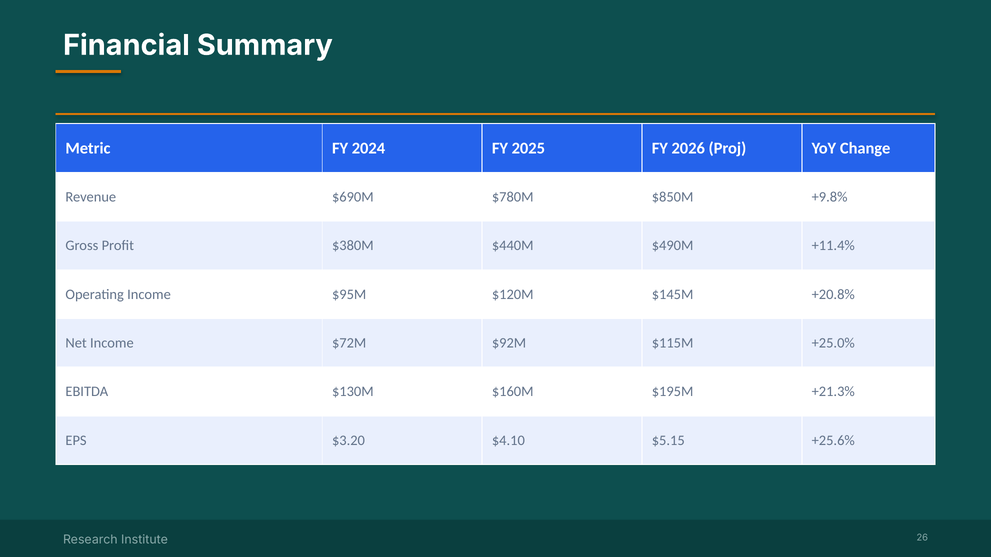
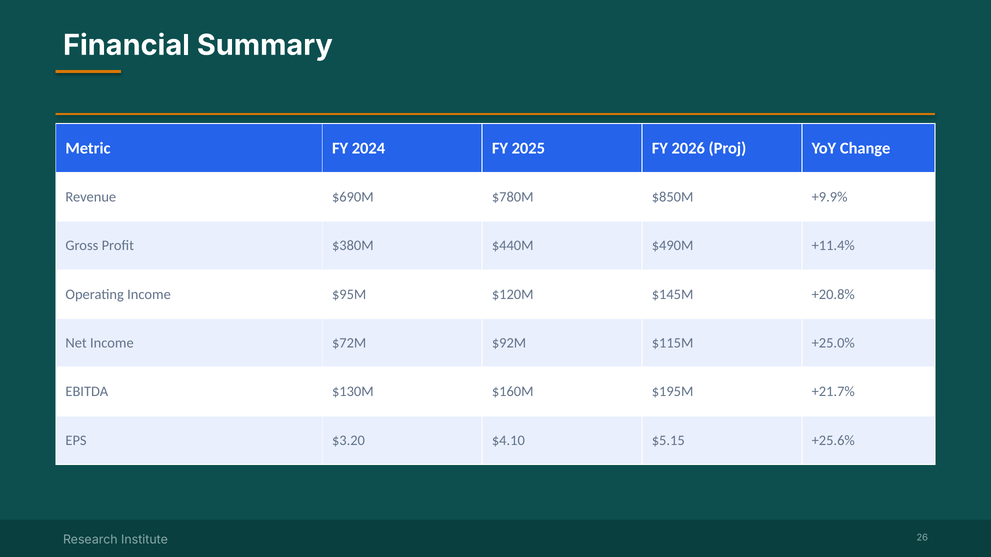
+9.8%: +9.8% -> +9.9% (830, 197)
+21.3%: +21.3% -> +21.7% (833, 392)
